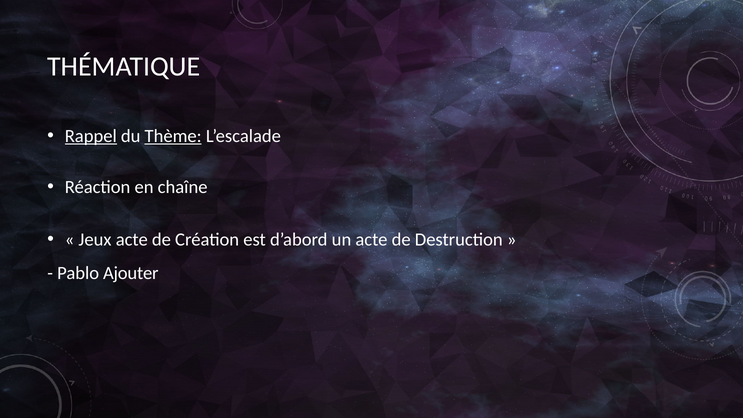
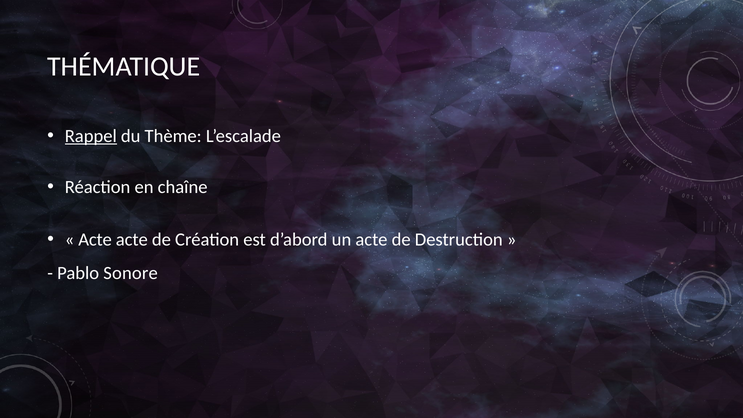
Thème underline: present -> none (173, 136)
Jeux: Jeux -> Acte (95, 240)
Ajouter: Ajouter -> Sonore (131, 273)
